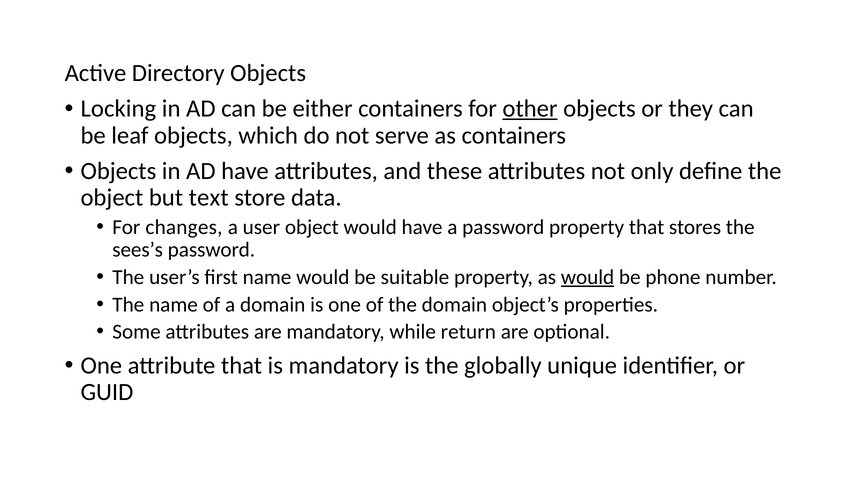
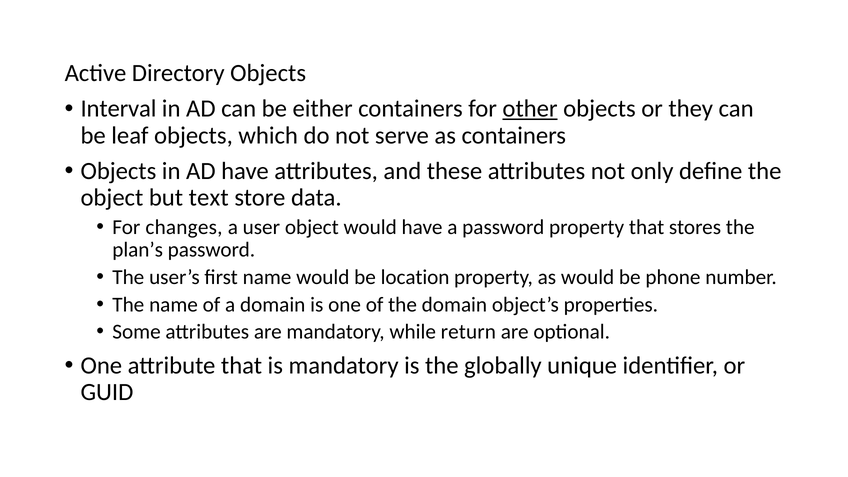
Locking: Locking -> Interval (119, 109)
sees’s: sees’s -> plan’s (138, 250)
suitable: suitable -> location (415, 277)
would underline: present -> none (588, 277)
